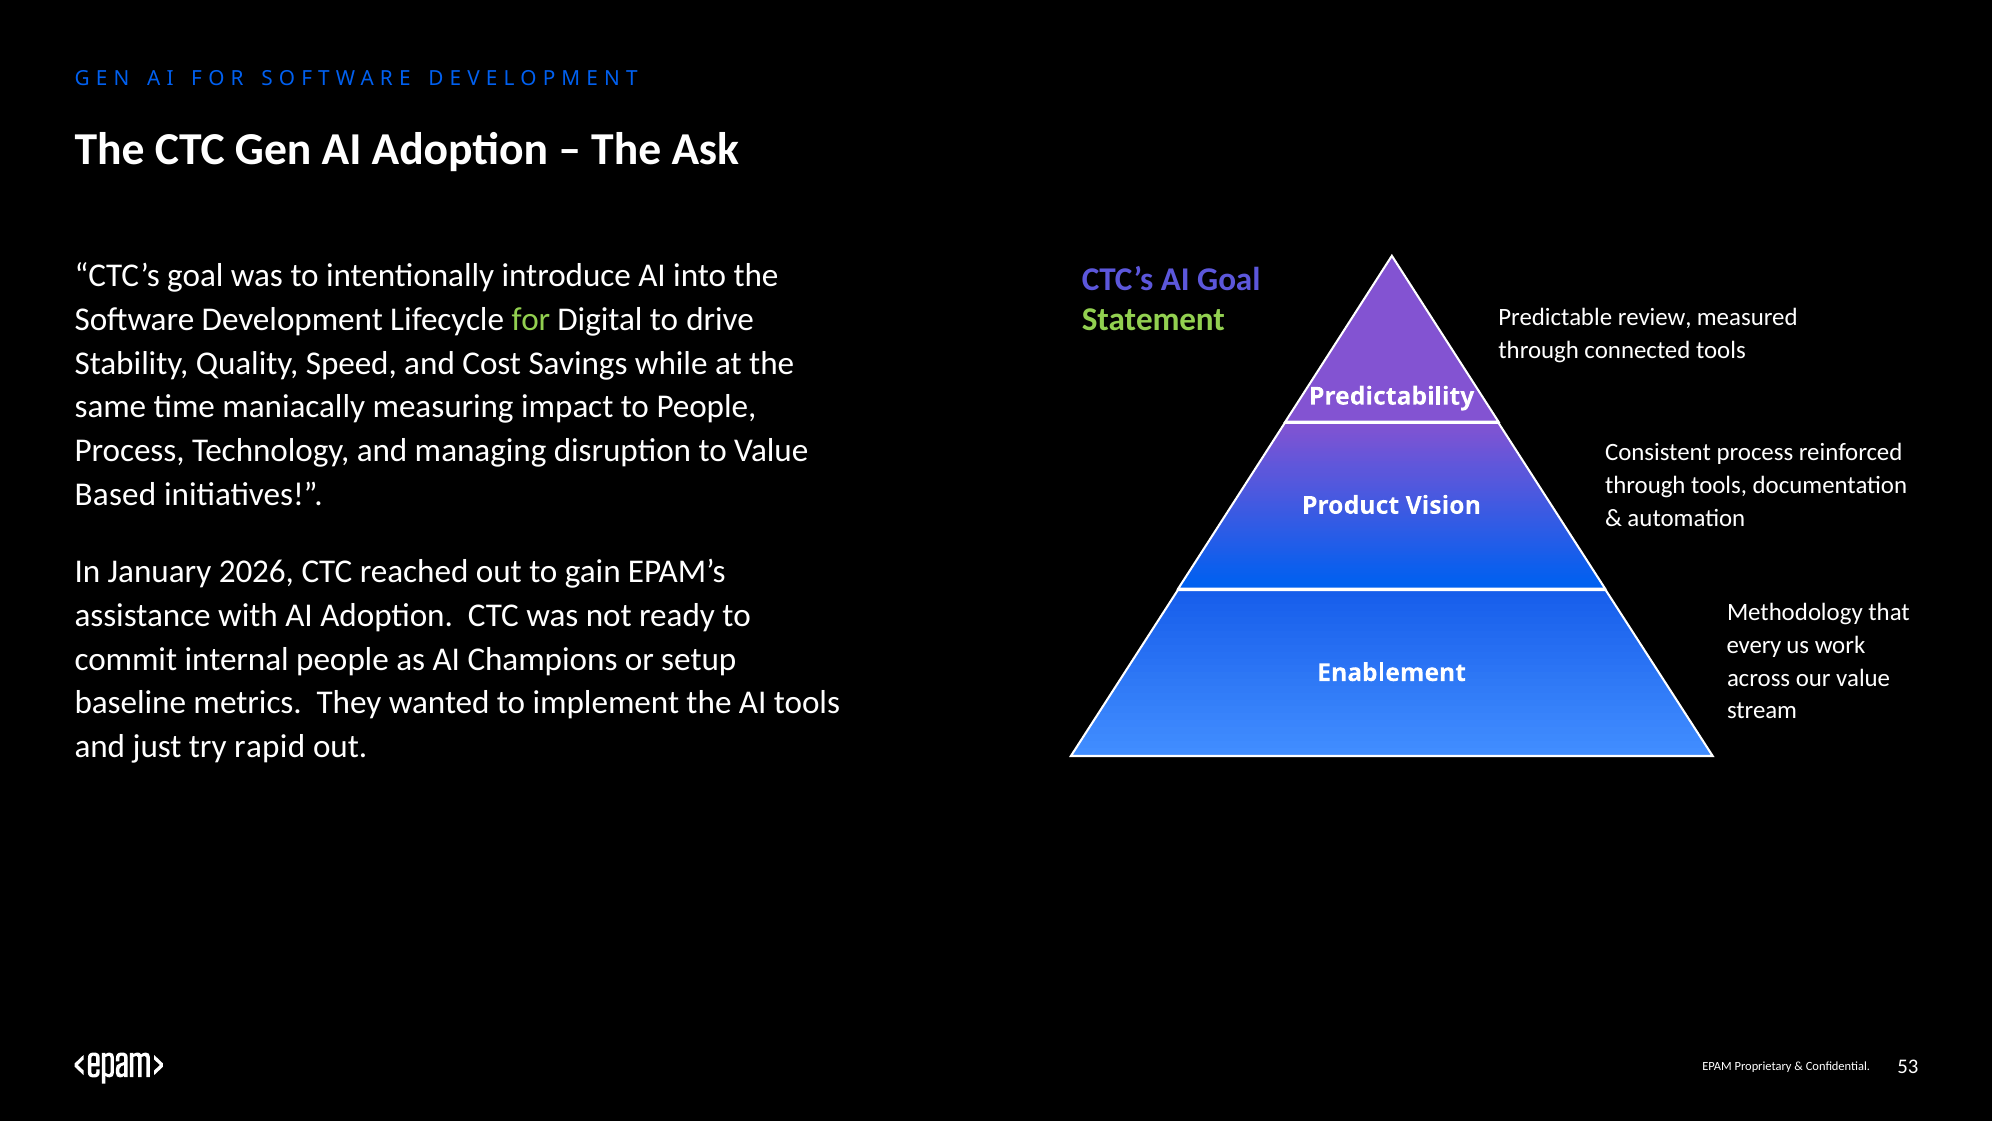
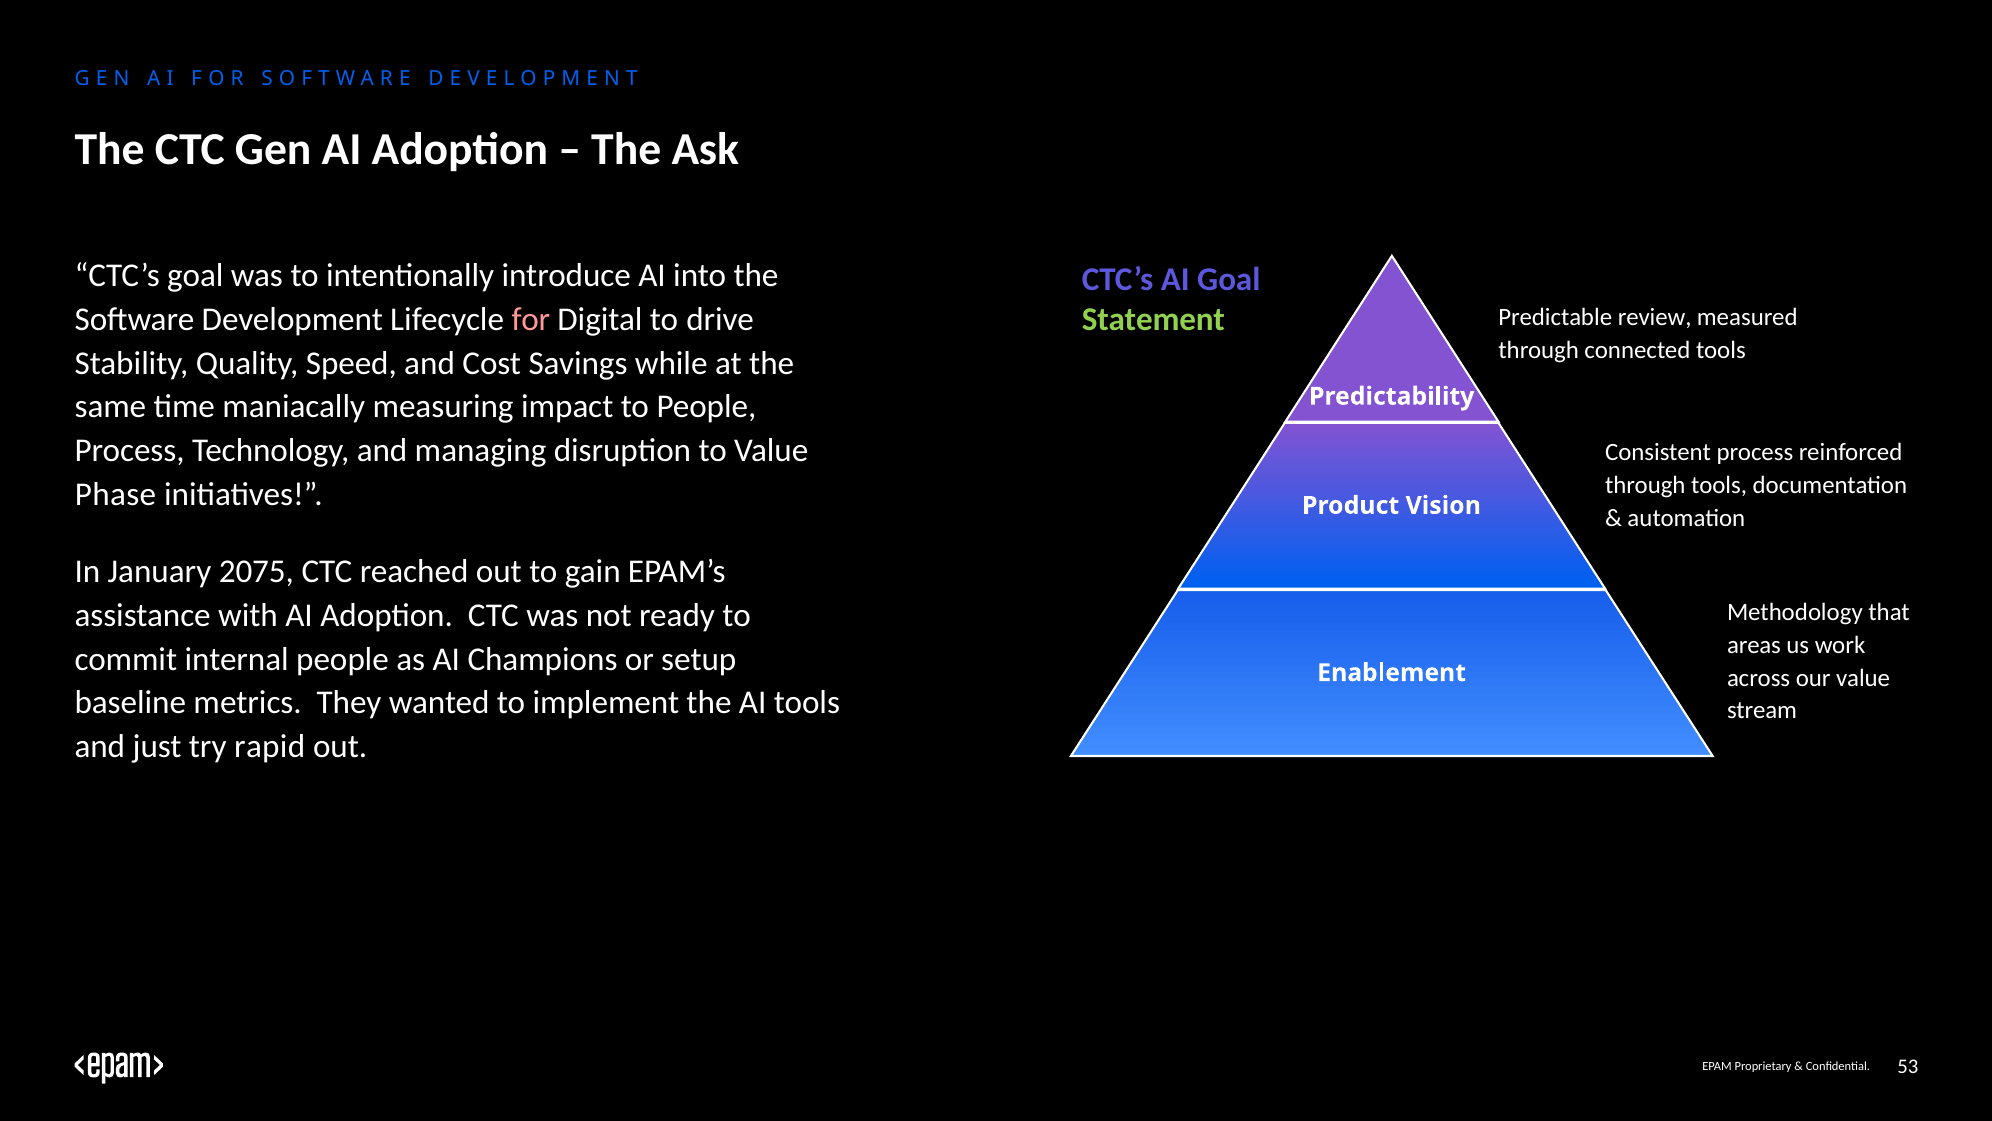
for colour: light green -> pink (531, 319)
Based: Based -> Phase (115, 494)
2026: 2026 -> 2075 (256, 571)
every: every -> areas (1754, 645)
